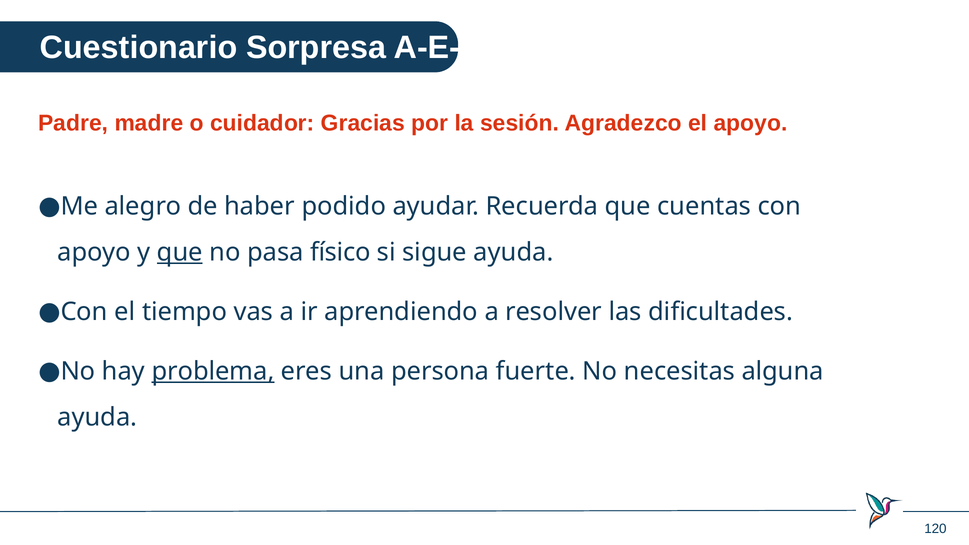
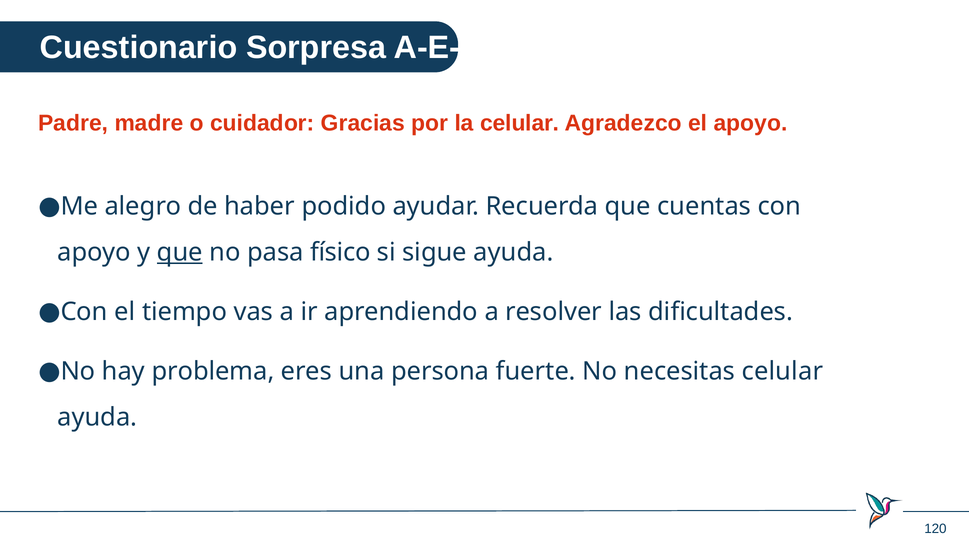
la sesión: sesión -> celular (520, 123)
problema underline: present -> none (213, 371)
necesitas alguna: alguna -> celular (782, 371)
